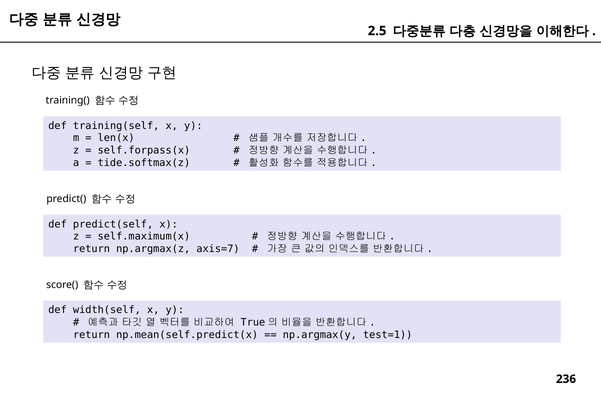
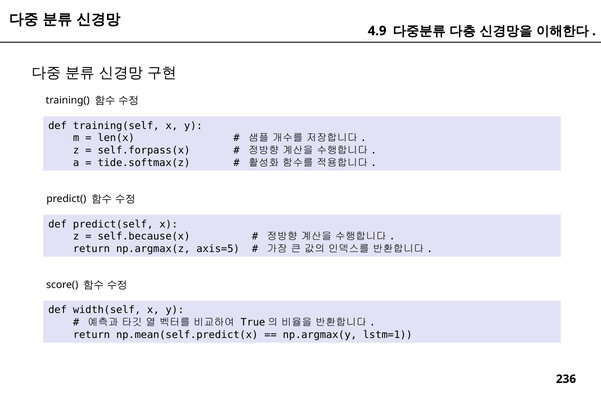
2.5: 2.5 -> 4.9 (377, 31)
self.maximum(x: self.maximum(x -> self.because(x (144, 236)
axis=7: axis=7 -> axis=5 (218, 249)
test=1: test=1 -> lstm=1 (388, 334)
